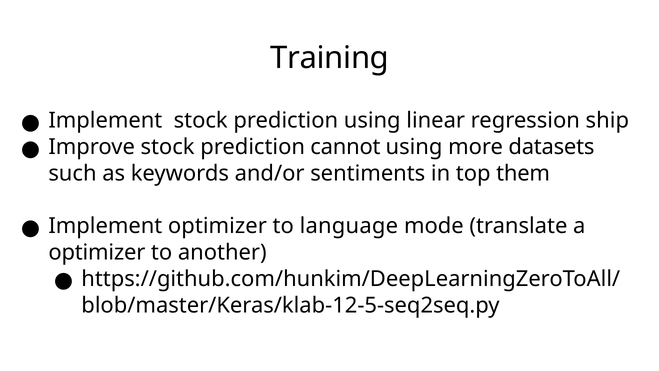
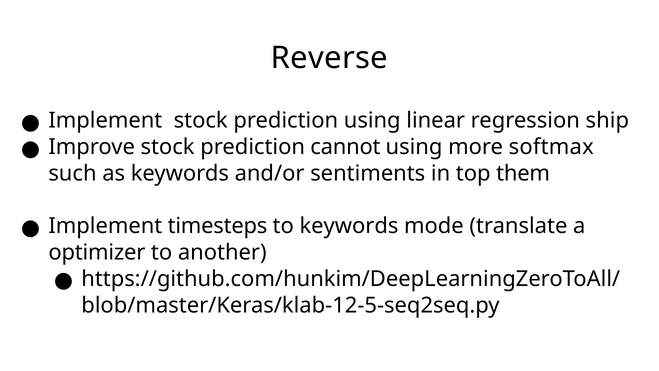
Training: Training -> Reverse (329, 58)
datasets: datasets -> softmax (551, 147)
Implement optimizer: optimizer -> timesteps (218, 226)
to language: language -> keywords (349, 226)
